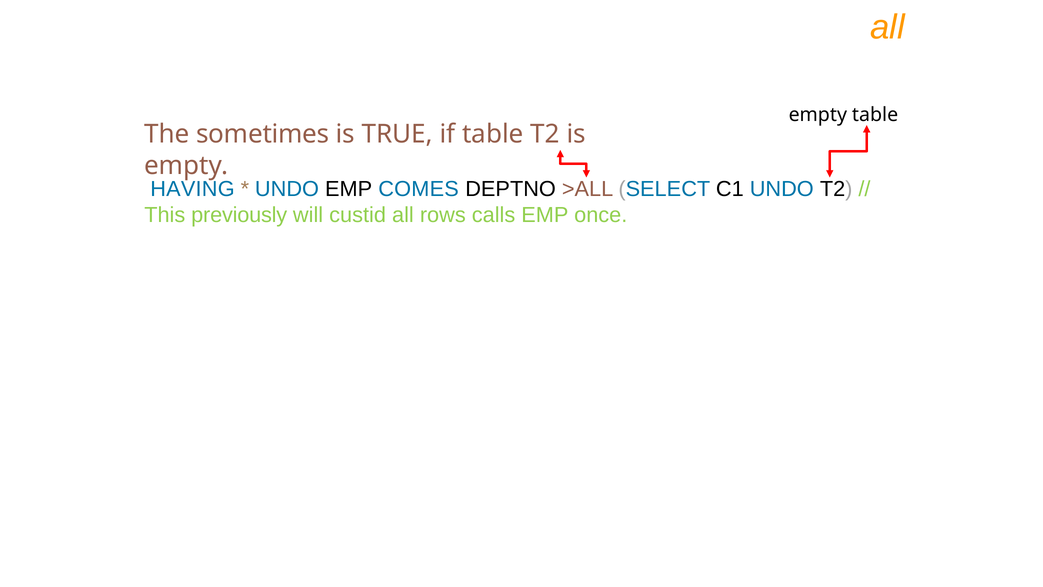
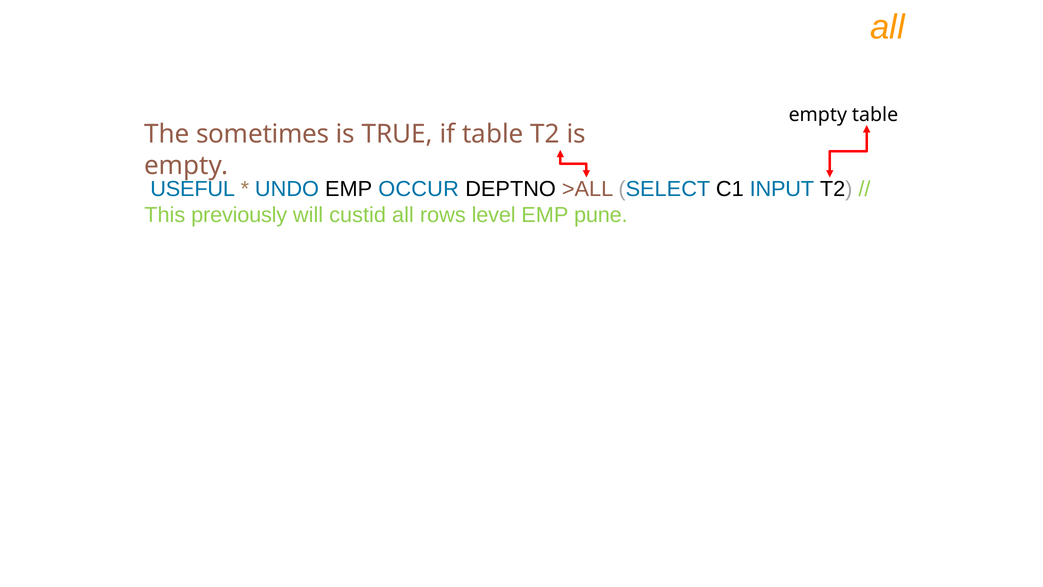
HAVING: HAVING -> USEFUL (193, 189)
COMES: COMES -> OCCUR (419, 189)
C1 UNDO: UNDO -> INPUT (782, 189)
calls: calls -> level (494, 215)
once: once -> pune (601, 215)
